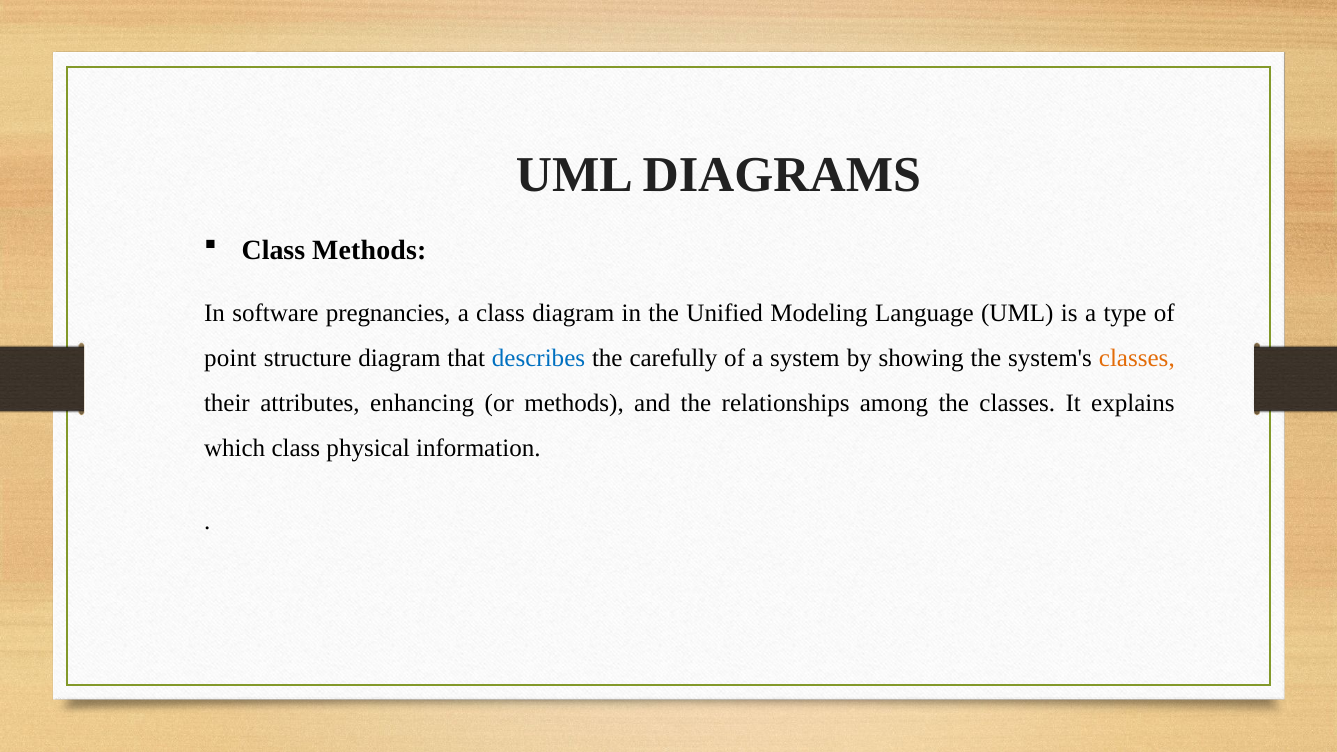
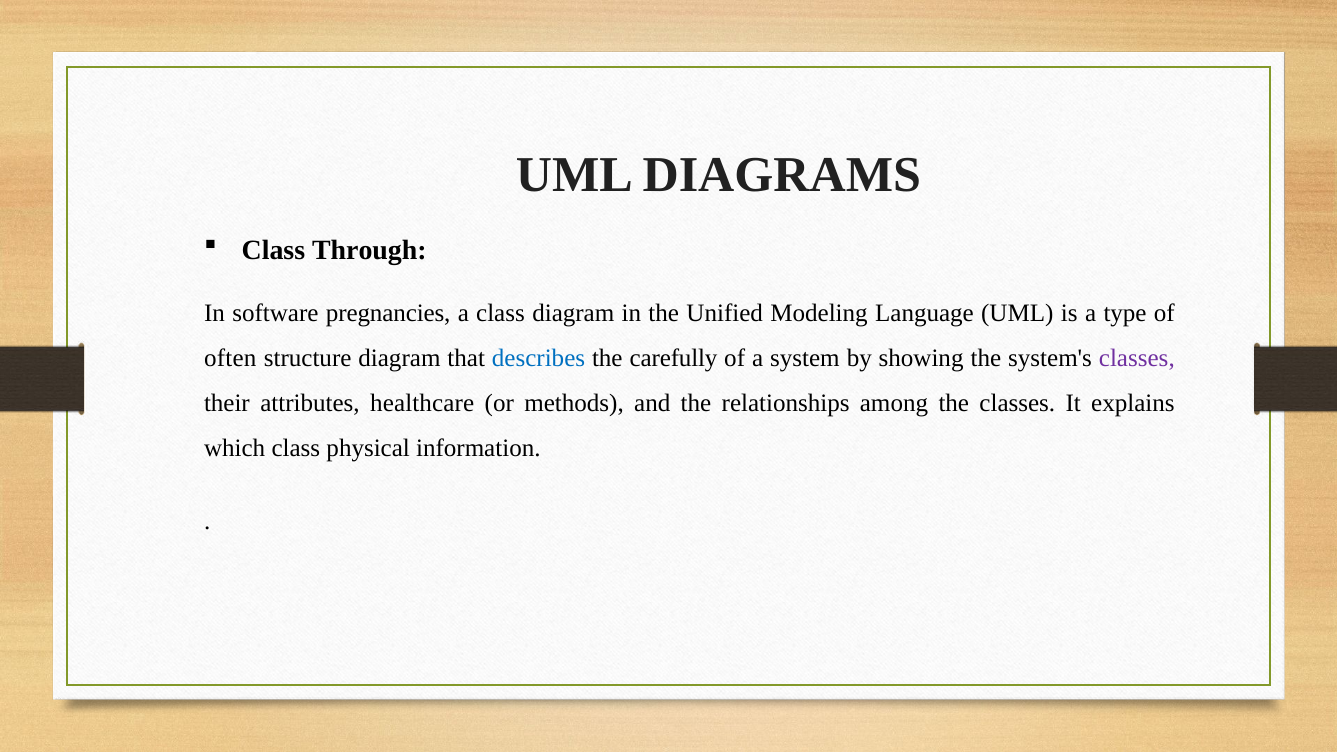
Class Methods: Methods -> Through (369, 250)
point: point -> often (230, 358)
classes colour: orange -> purple (1137, 358)
enhancing: enhancing -> healthcare (422, 403)
